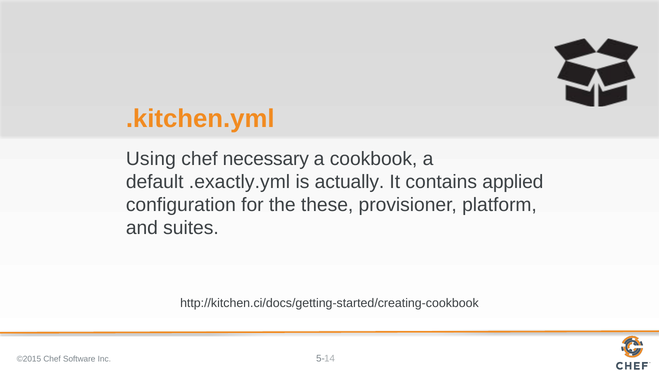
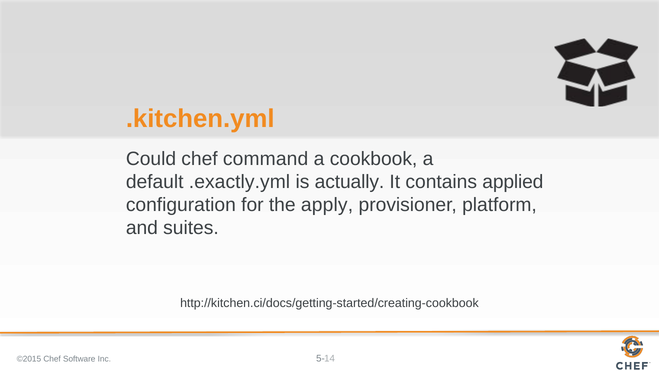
Using: Using -> Could (151, 159)
necessary: necessary -> command (266, 159)
these: these -> apply (327, 205)
